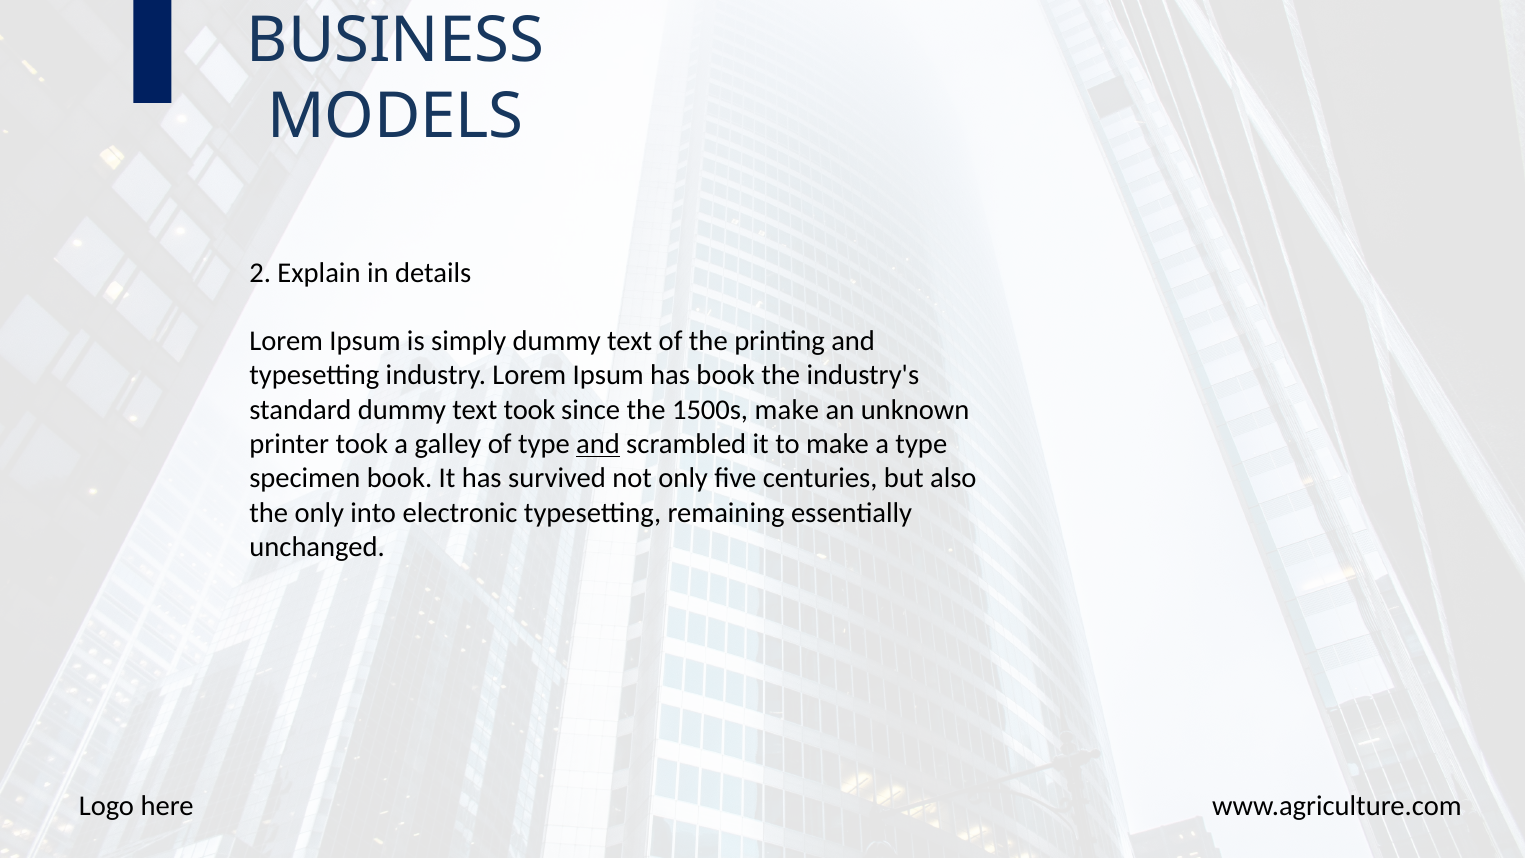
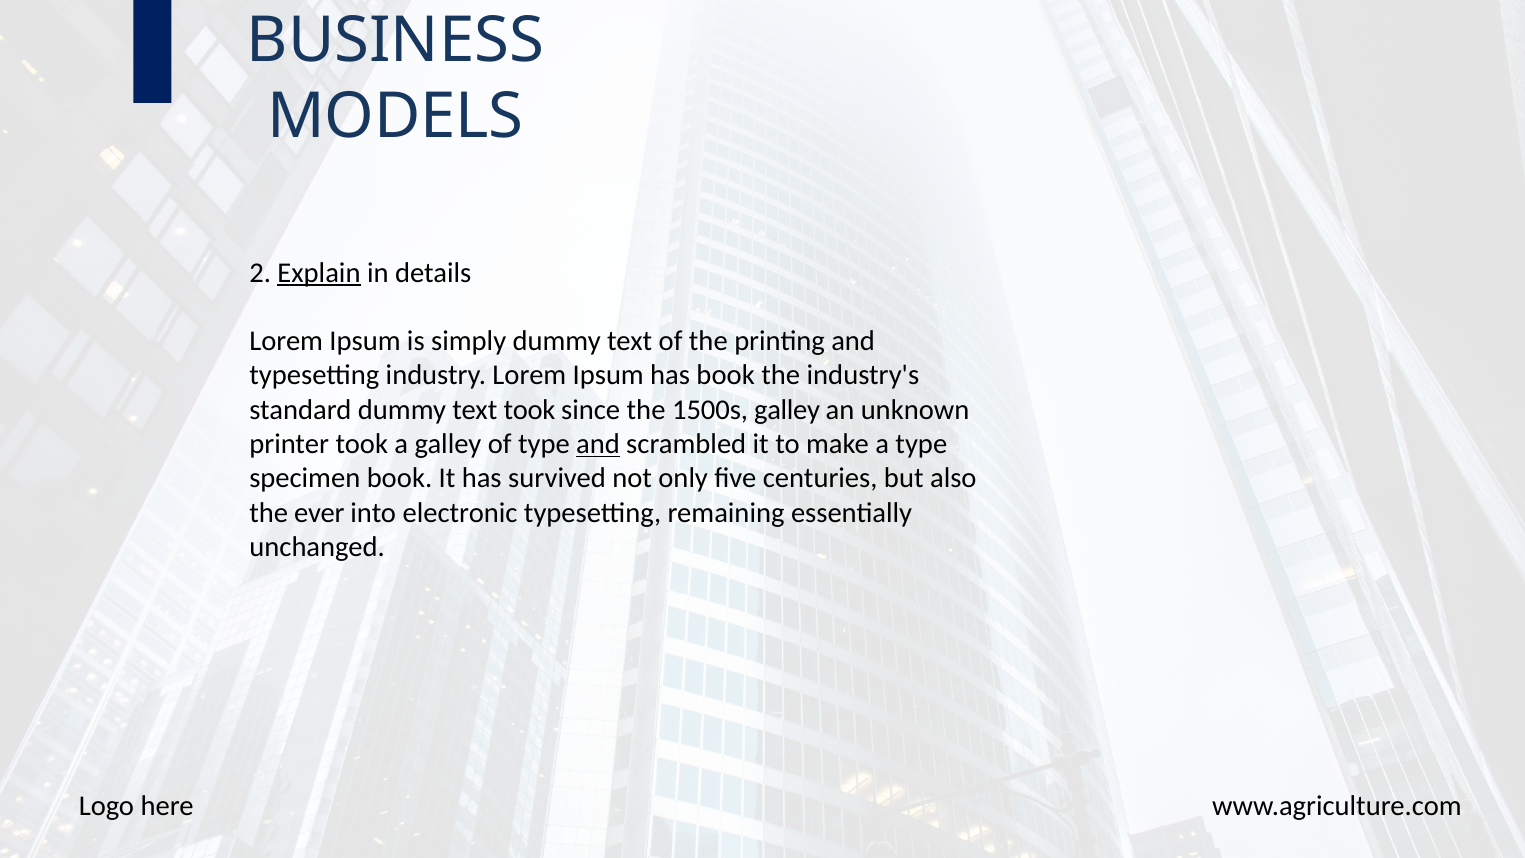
Explain underline: none -> present (319, 273)
1500s make: make -> galley (787, 410)
the only: only -> ever (319, 513)
